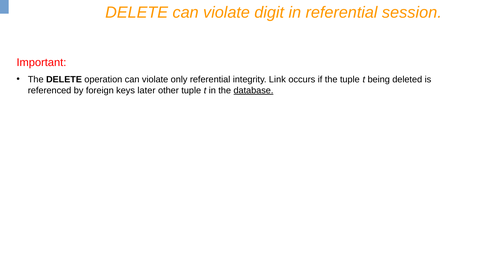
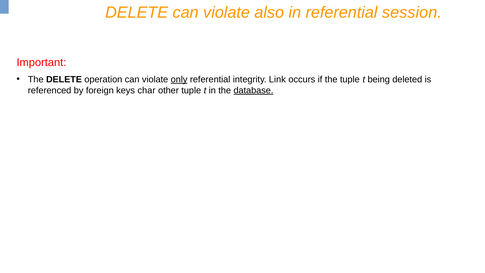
digit: digit -> also (269, 13)
only underline: none -> present (179, 79)
later: later -> char (146, 90)
